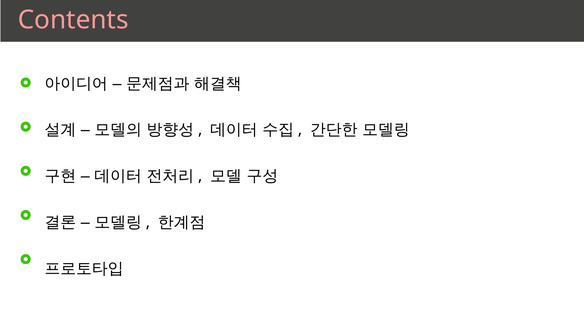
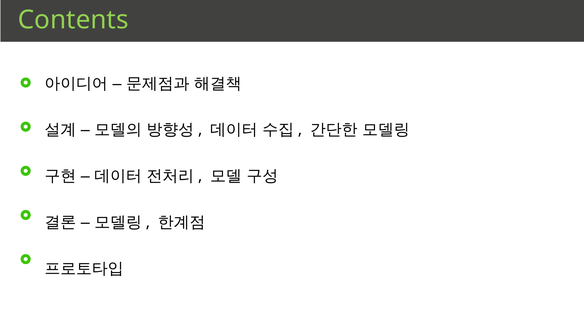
Contents colour: pink -> light green (73, 20)
